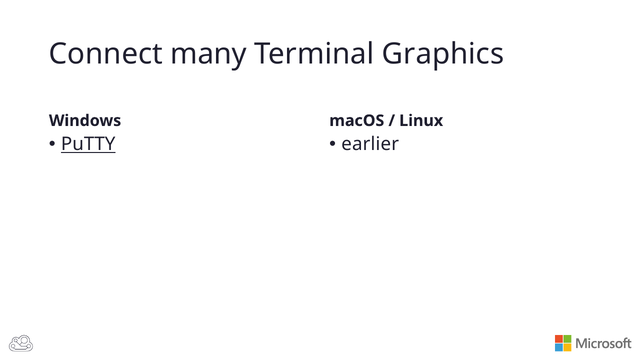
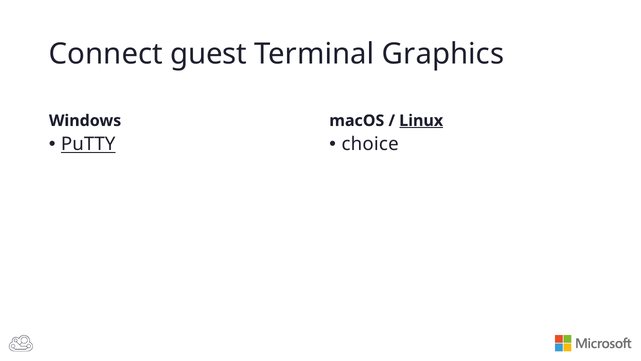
many: many -> guest (209, 54)
Linux underline: none -> present (421, 121)
earlier: earlier -> choice (370, 144)
